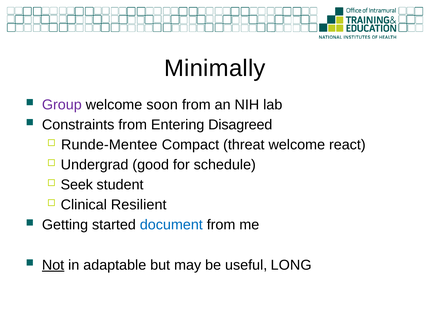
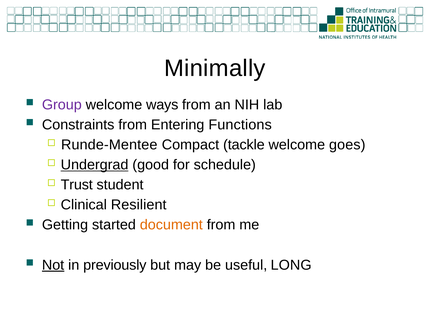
soon: soon -> ways (162, 105)
Disagreed: Disagreed -> Functions (240, 125)
threat: threat -> tackle (244, 145)
react: react -> goes (347, 145)
Undergrad underline: none -> present (95, 165)
Seek: Seek -> Trust (77, 185)
document colour: blue -> orange (171, 225)
adaptable: adaptable -> previously (115, 265)
